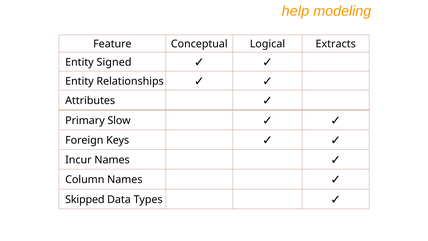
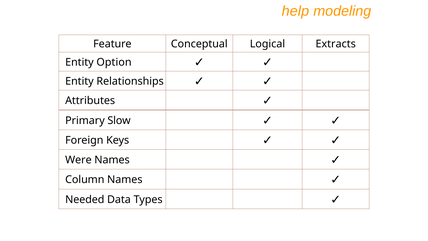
Signed: Signed -> Option (114, 62)
Incur: Incur -> Were (78, 160)
Skipped: Skipped -> Needed (85, 199)
